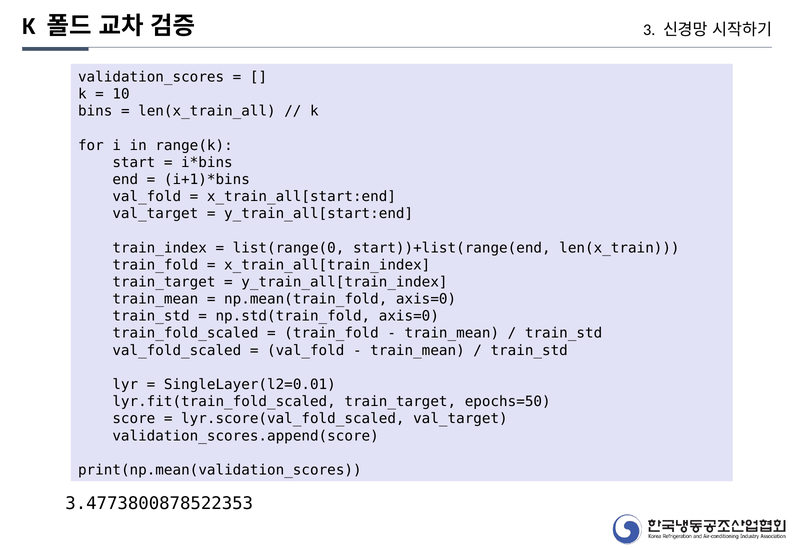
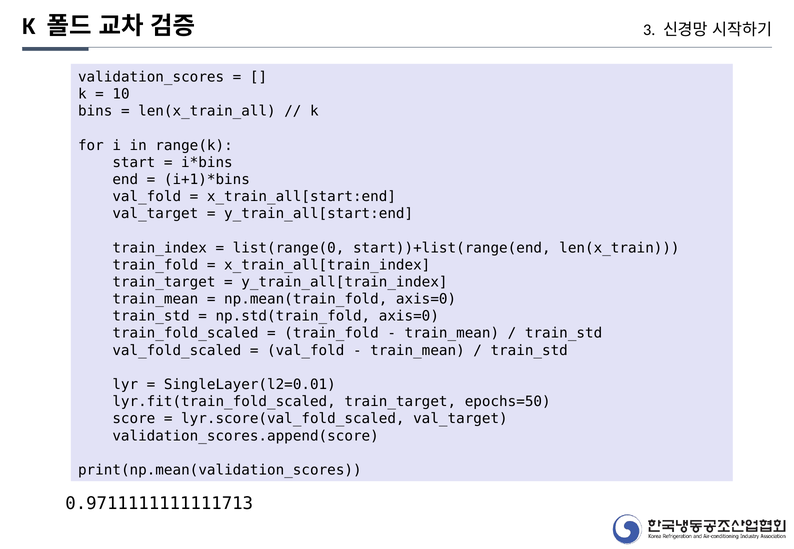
3.4773800878522353: 3.4773800878522353 -> 0.9711111111111713 (159, 504)
